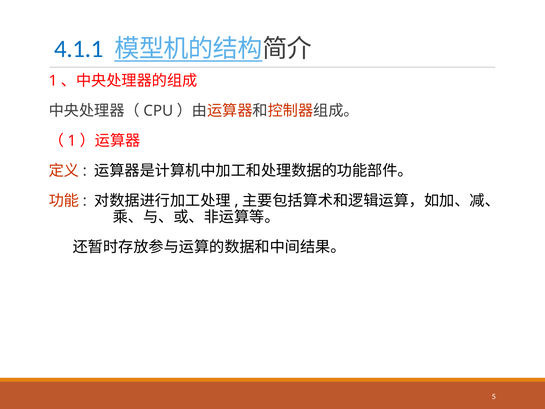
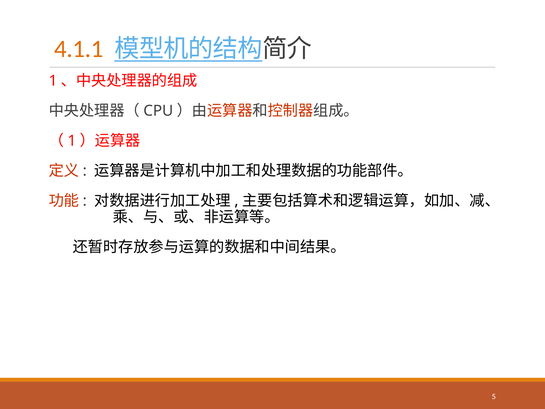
4.1.1 colour: blue -> orange (79, 49)
